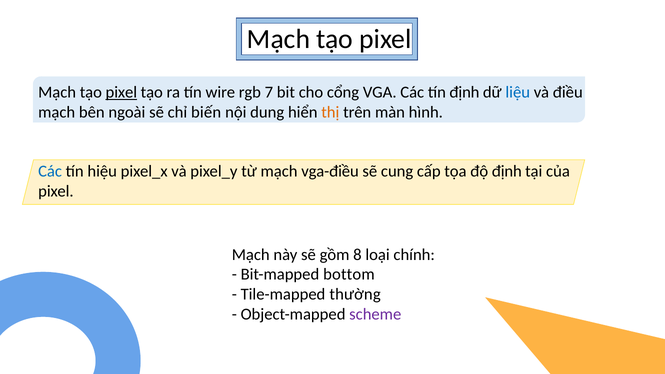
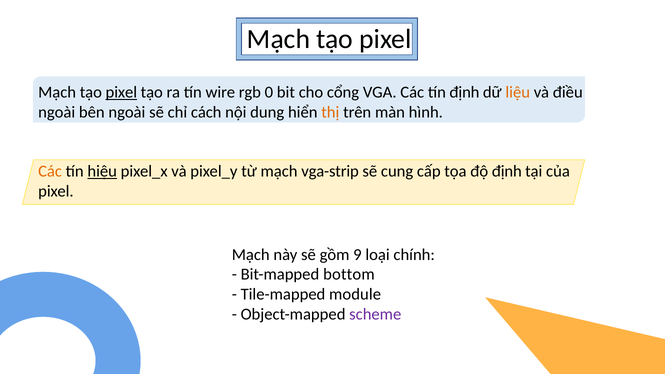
7: 7 -> 0 (269, 92)
liệu colour: blue -> orange (518, 92)
mạch: mạch -> ngoài (57, 112)
biến: biến -> cách (206, 112)
Các colour: blue -> orange (50, 171)
hiệu underline: none -> present (102, 171)
vga-điều: vga-điều -> vga-strip (330, 171)
8: 8 -> 9 (357, 255)
thường: thường -> module (355, 294)
